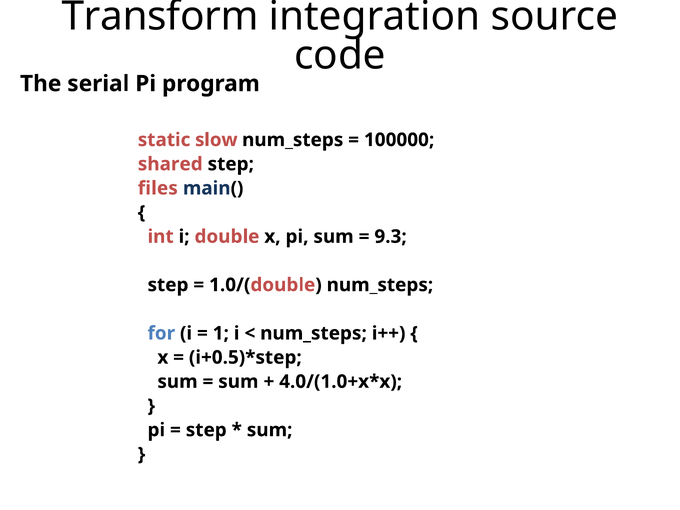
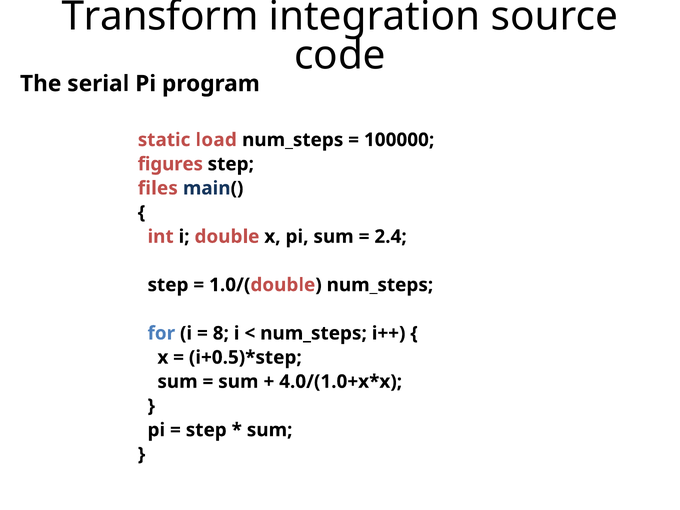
slow: slow -> load (216, 140)
shared: shared -> figures (170, 164)
9.3: 9.3 -> 2.4 (391, 237)
1: 1 -> 8 (221, 333)
